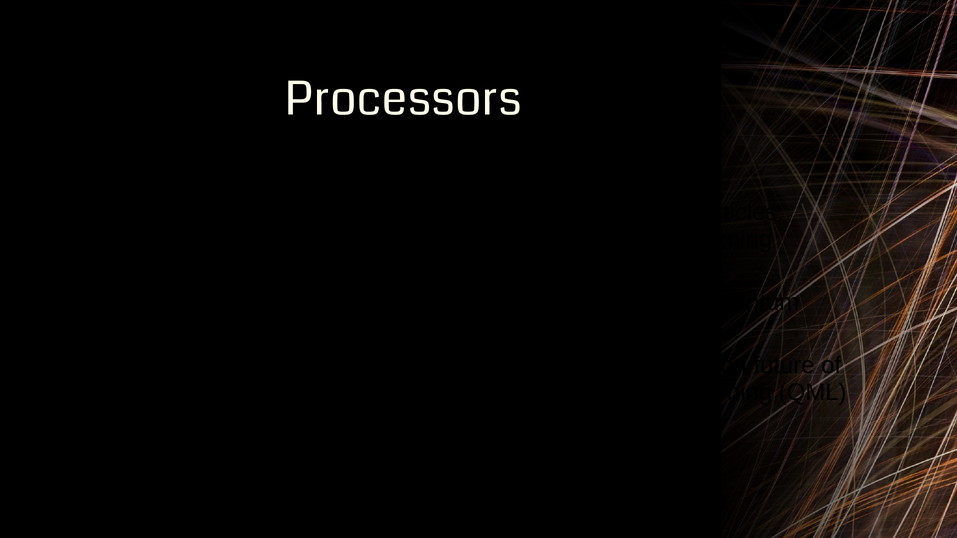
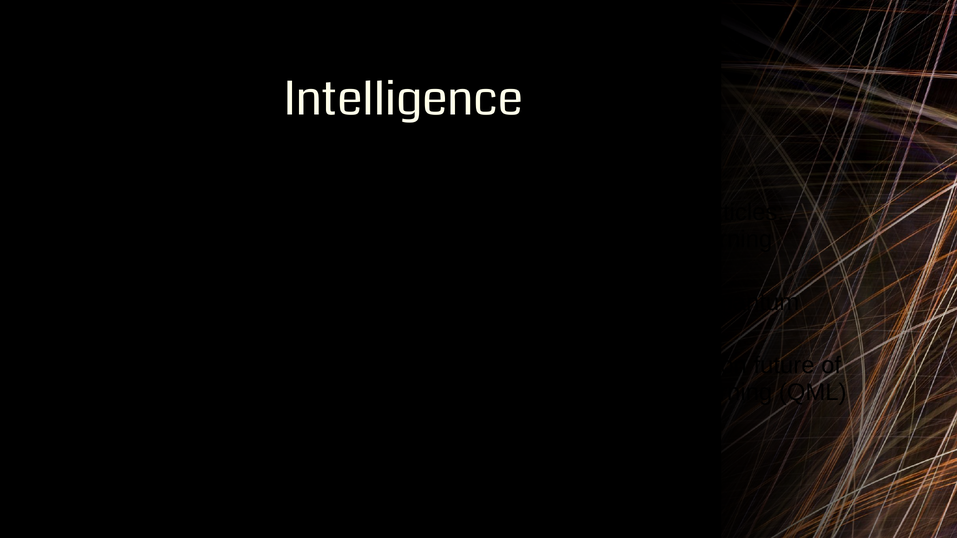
Processors: Processors -> Intelligence (404, 100)
